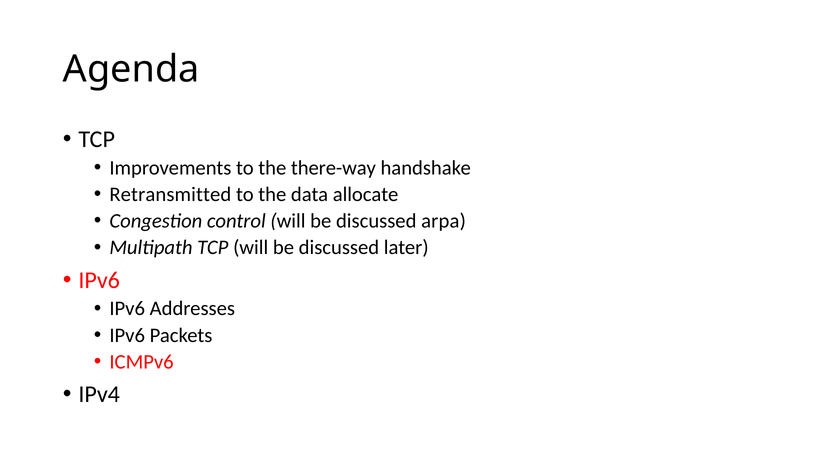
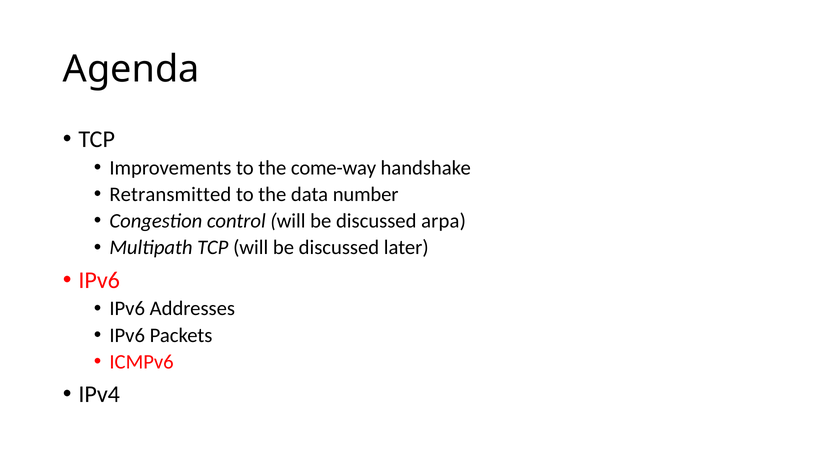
there-way: there-way -> come-way (333, 168)
allocate: allocate -> number (366, 195)
